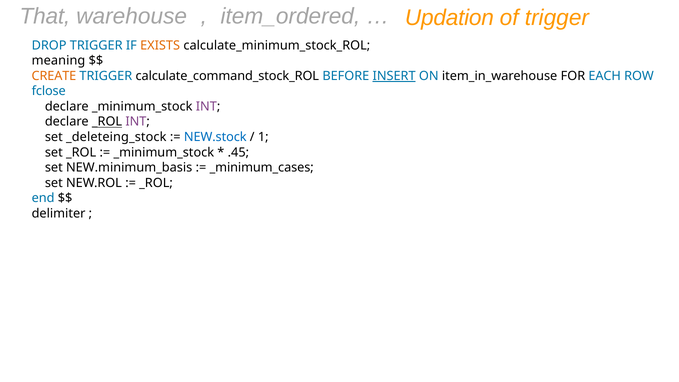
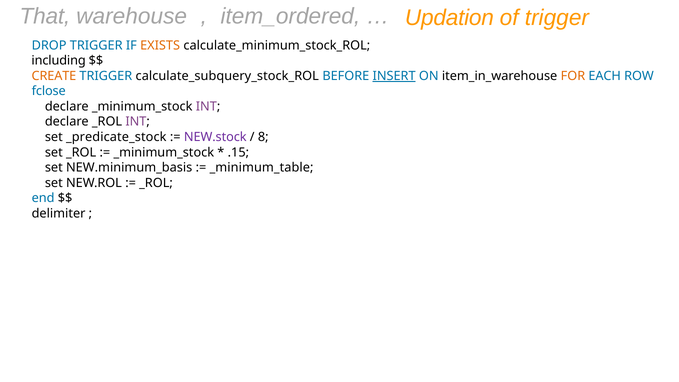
meaning: meaning -> including (59, 61)
calculate_command_stock_ROL: calculate_command_stock_ROL -> calculate_subquery_stock_ROL (227, 76)
FOR colour: black -> orange (573, 76)
_ROL underline: present -> none (107, 122)
_deleteing_stock: _deleteing_stock -> _predicate_stock (116, 137)
NEW.stock colour: blue -> purple (215, 137)
1: 1 -> 8 (263, 137)
.45: .45 -> .15 (238, 152)
_minimum_cases: _minimum_cases -> _minimum_table (262, 168)
